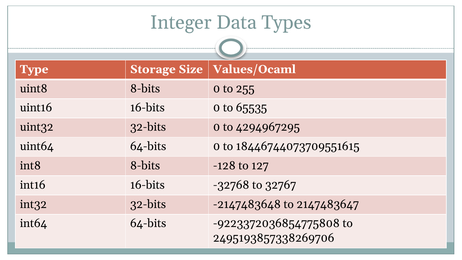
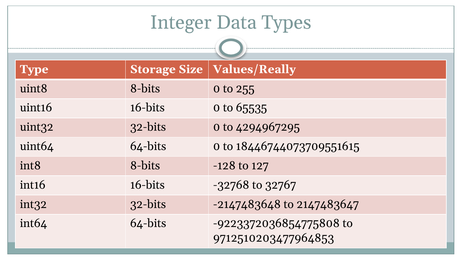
Values/Ocaml: Values/Ocaml -> Values/Really (254, 69)
2495193857338269706: 2495193857338269706 -> 9712510203477964853 (274, 238)
